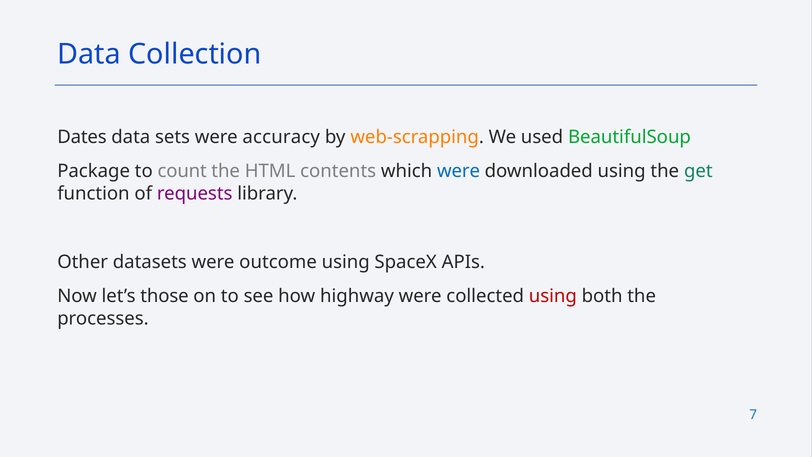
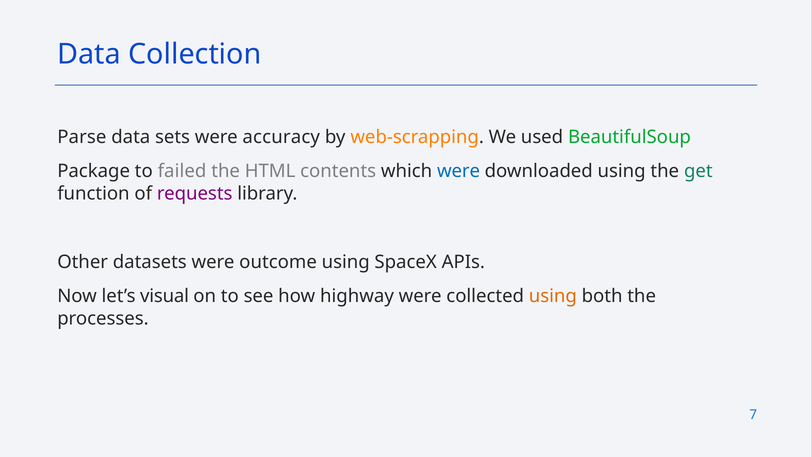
Dates: Dates -> Parse (82, 137)
count: count -> failed (182, 171)
those: those -> visual (165, 296)
using colour: red -> orange (553, 296)
